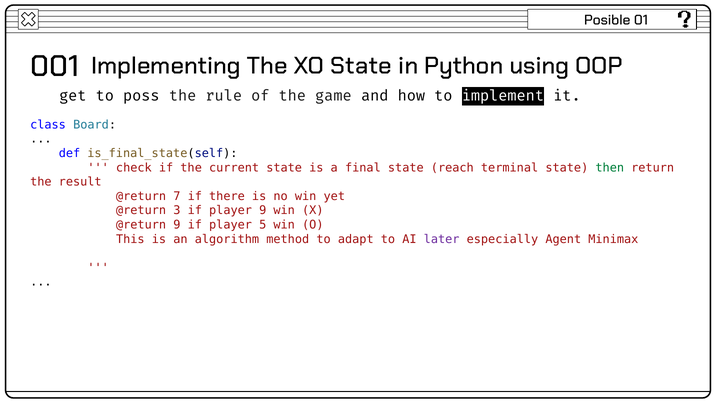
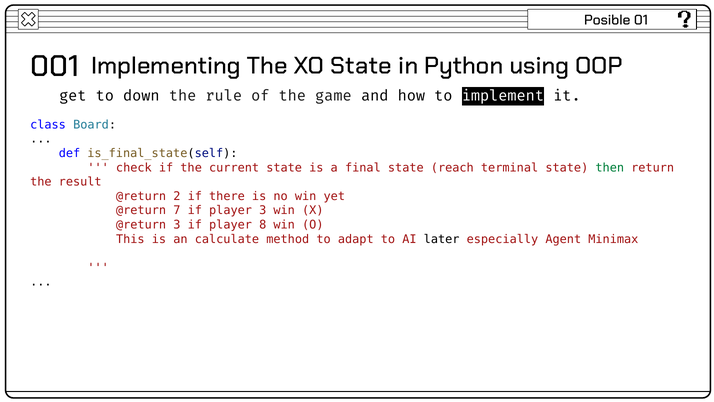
poss: poss -> down (141, 96)
7: 7 -> 2 (177, 196)
3: 3 -> 7 (177, 210)
player 9: 9 -> 3 (263, 210)
@return 9: 9 -> 3 (177, 225)
5: 5 -> 8 (263, 225)
algorithm: algorithm -> calculate (227, 239)
later colour: purple -> black (442, 239)
